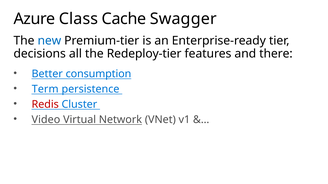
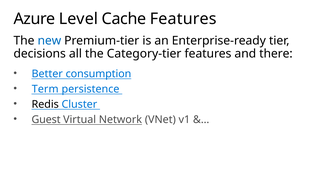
Class: Class -> Level (78, 19)
Cache Swagger: Swagger -> Features (183, 19)
Redeploy-tier: Redeploy-tier -> Category-tier (144, 54)
Redis colour: red -> black (45, 105)
Video: Video -> Guest (46, 120)
